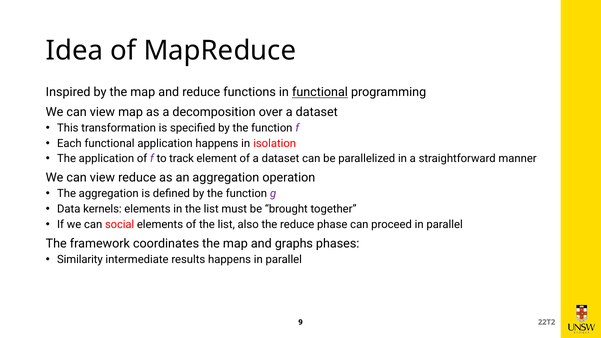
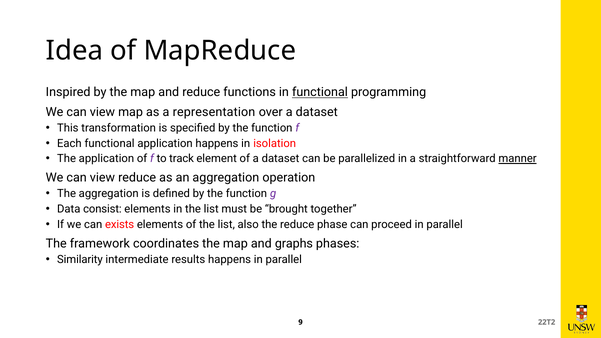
decomposition: decomposition -> representation (214, 112)
manner underline: none -> present (518, 159)
kernels: kernels -> consist (102, 209)
social: social -> exists (120, 224)
